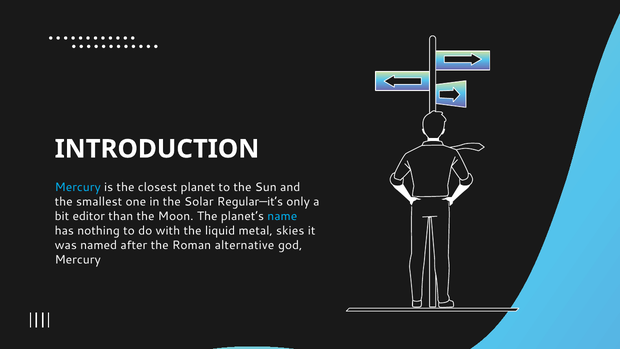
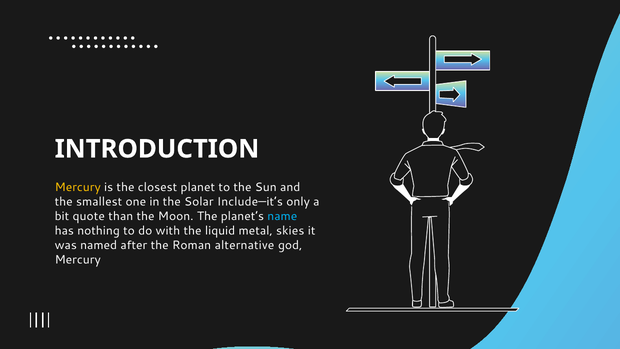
Mercury colour: light blue -> yellow (78, 187)
Regular—it’s: Regular—it’s -> Include—it’s (250, 202)
editor: editor -> quote (89, 216)
